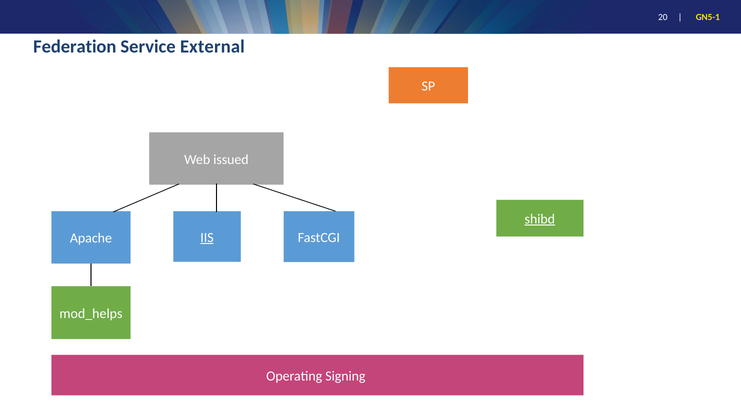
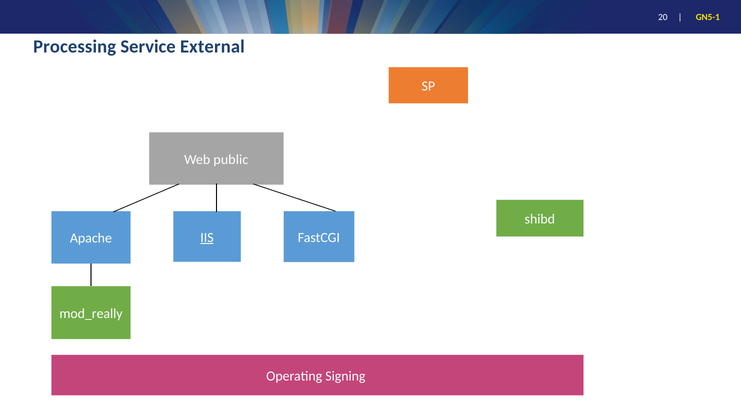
Federation: Federation -> Processing (75, 46)
issued: issued -> public (231, 159)
shibd underline: present -> none (540, 219)
mod_helps: mod_helps -> mod_really (91, 313)
